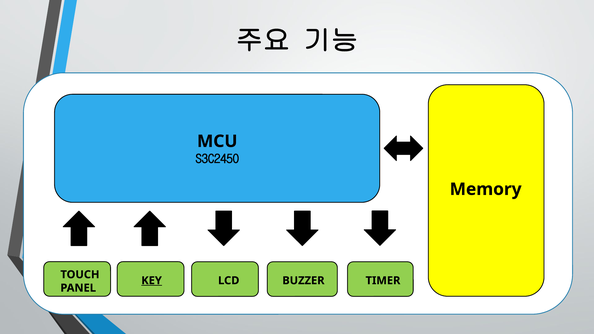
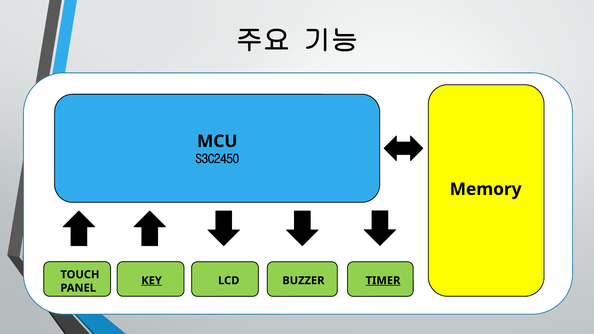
TIMER underline: none -> present (383, 281)
